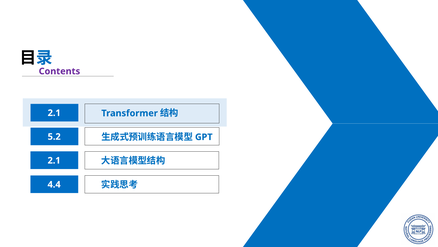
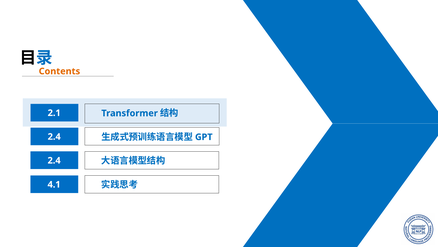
Contents colour: purple -> orange (59, 71)
5.2: 5.2 -> 2.4 (54, 136)
2.1: 2.1 -> 2.4 (54, 160)
4.4: 4.4 -> 4.1 (54, 184)
